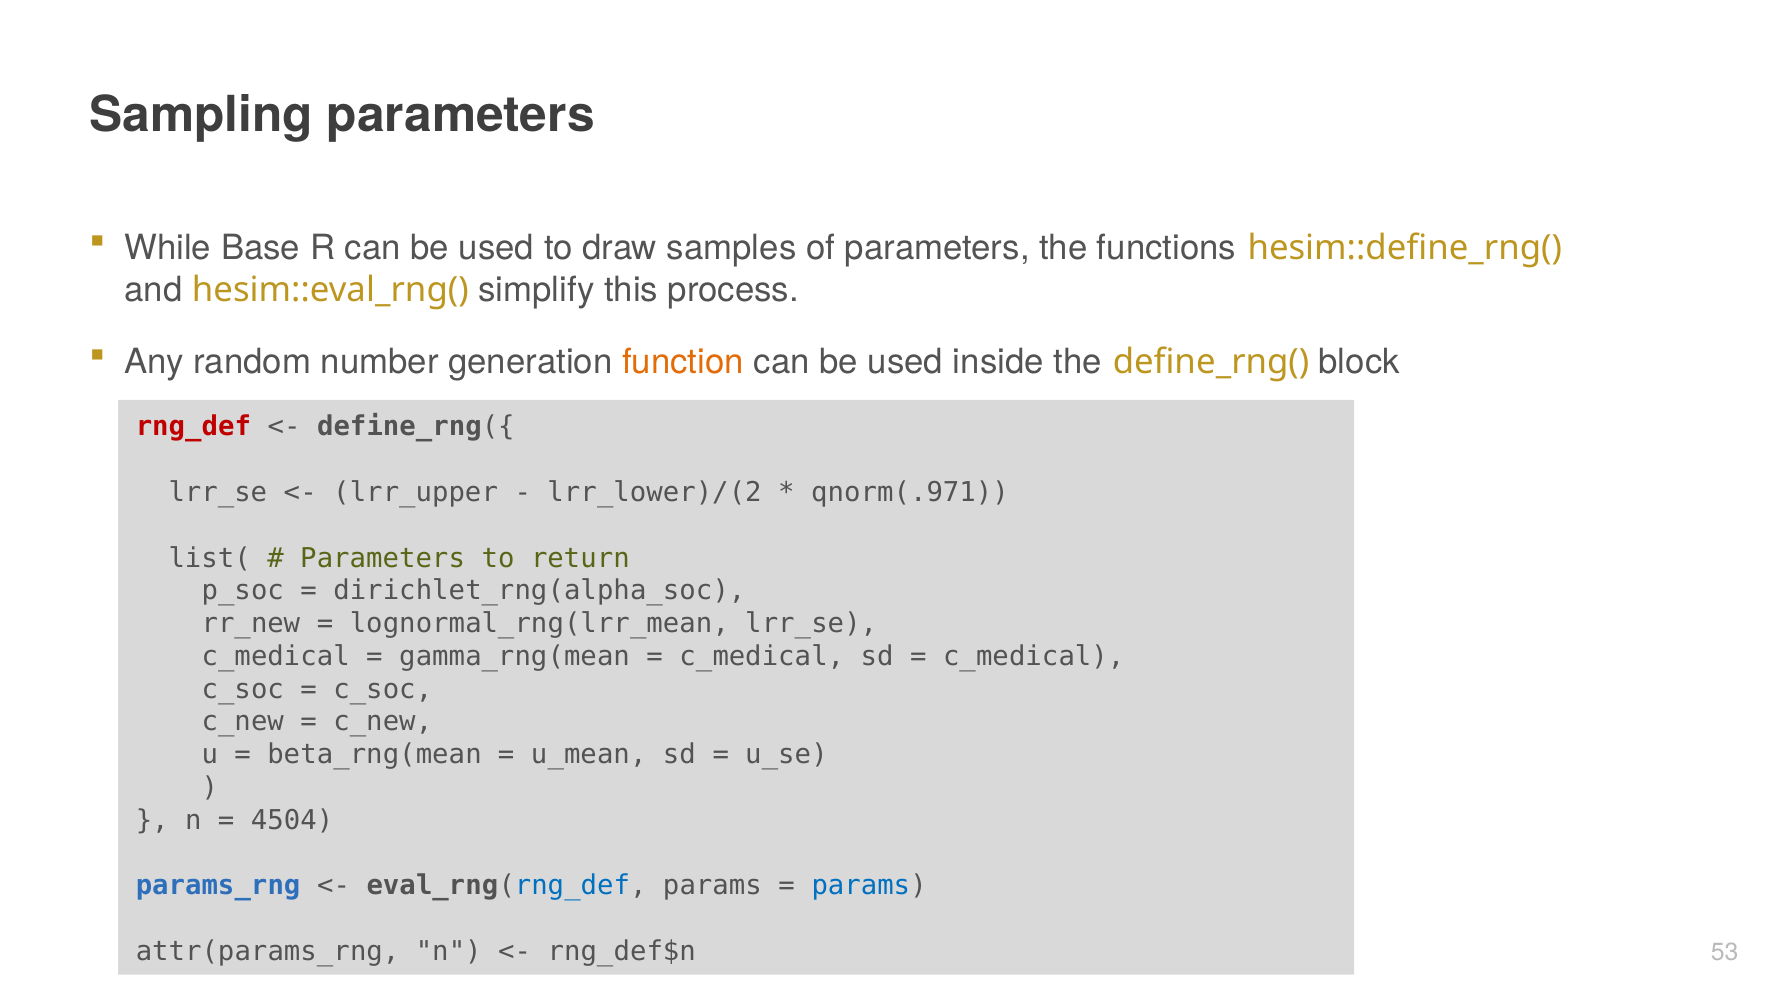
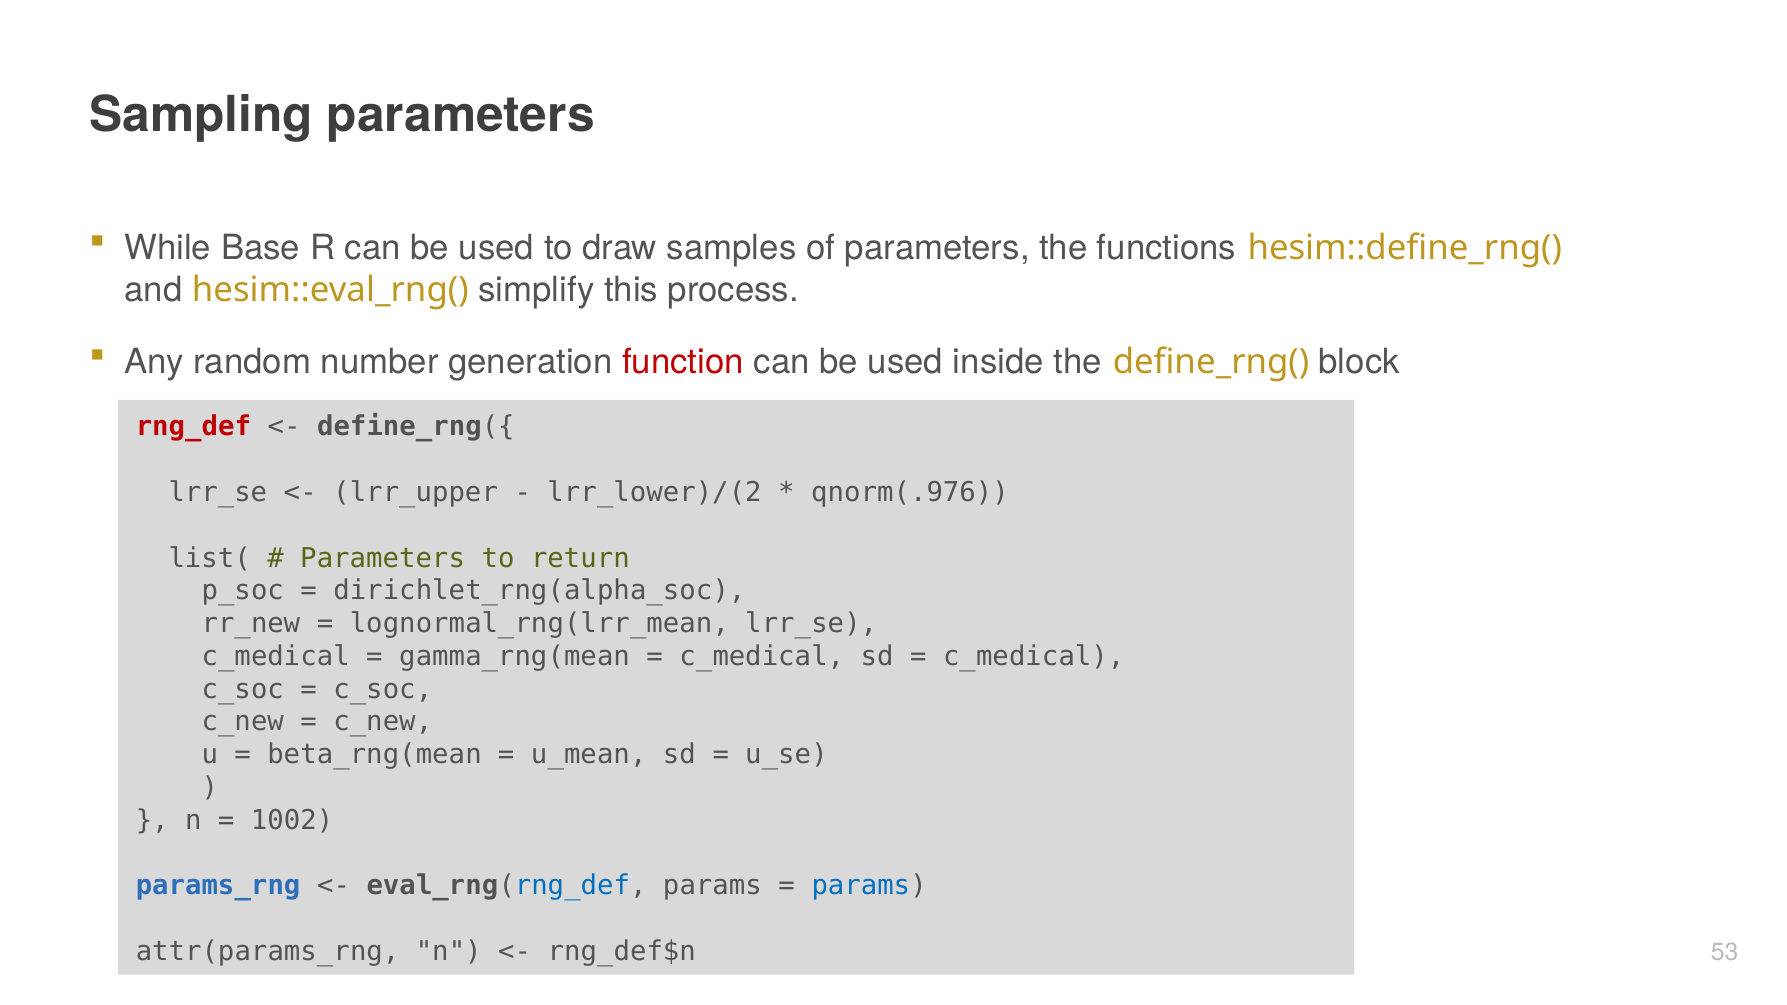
function colour: orange -> red (683, 362)
qnorm(.971: qnorm(.971 -> qnorm(.976 (910, 493)
4504: 4504 -> 1002 (292, 820)
